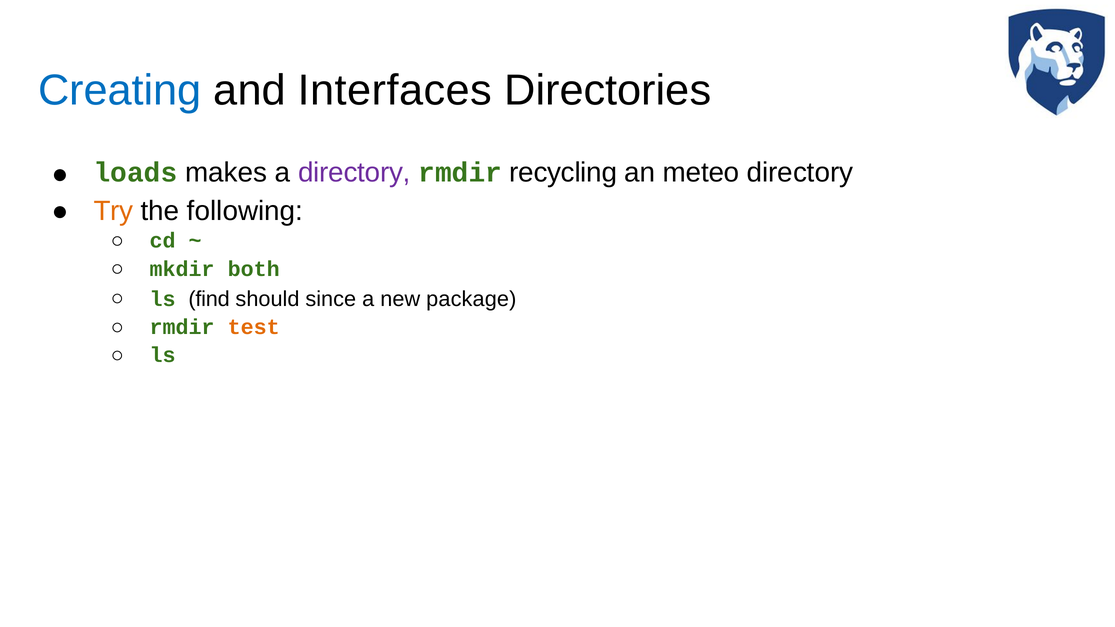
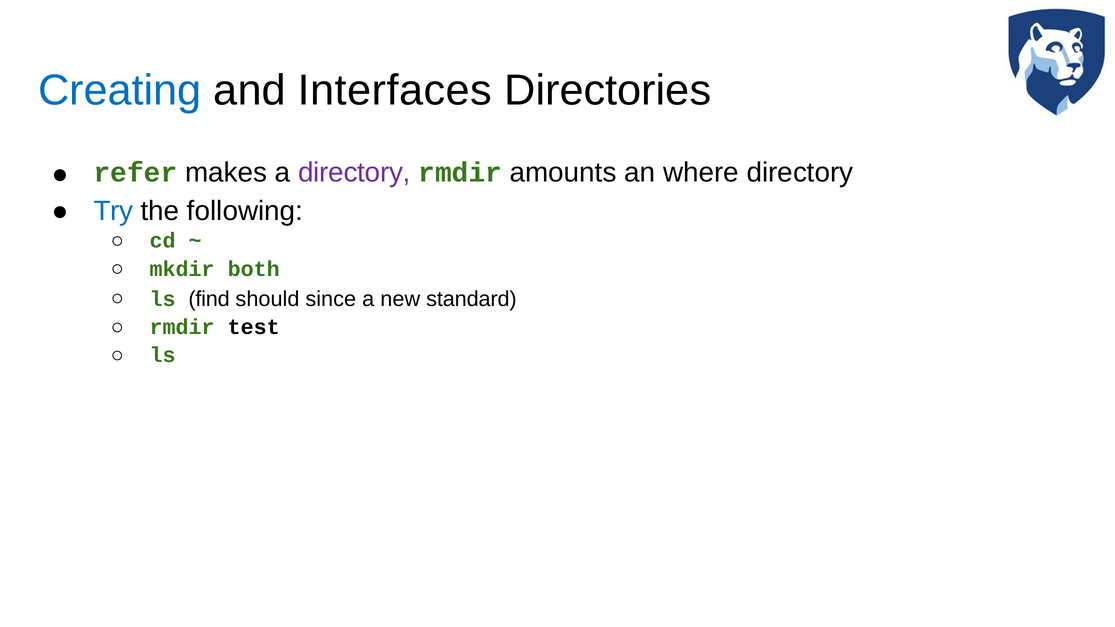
loads: loads -> refer (136, 173)
recycling: recycling -> amounts (563, 173)
meteo: meteo -> where (701, 173)
Try colour: orange -> blue (114, 211)
package: package -> standard (471, 299)
test colour: orange -> black (254, 327)
